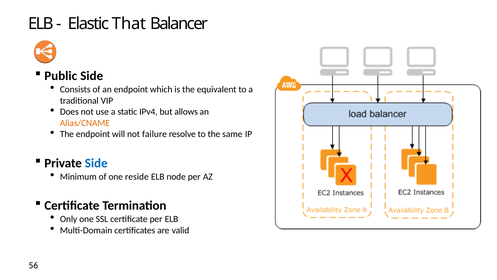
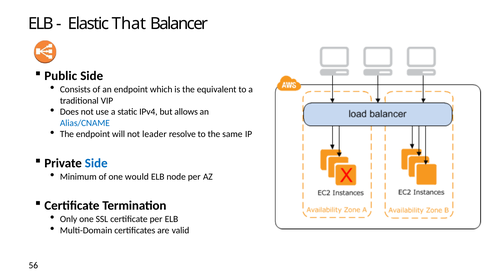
Alias/CNAME colour: orange -> blue (85, 123)
failure: failure -> leader (154, 134)
reside: reside -> would (137, 176)
